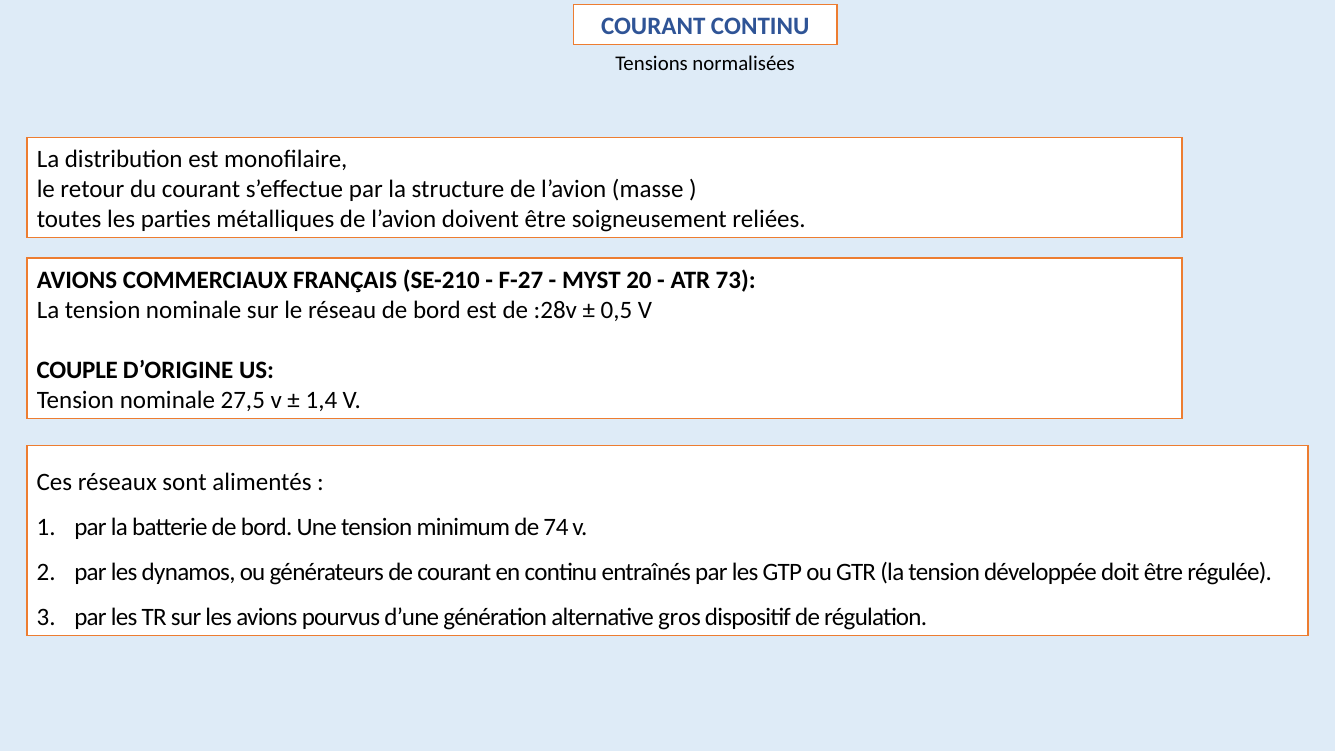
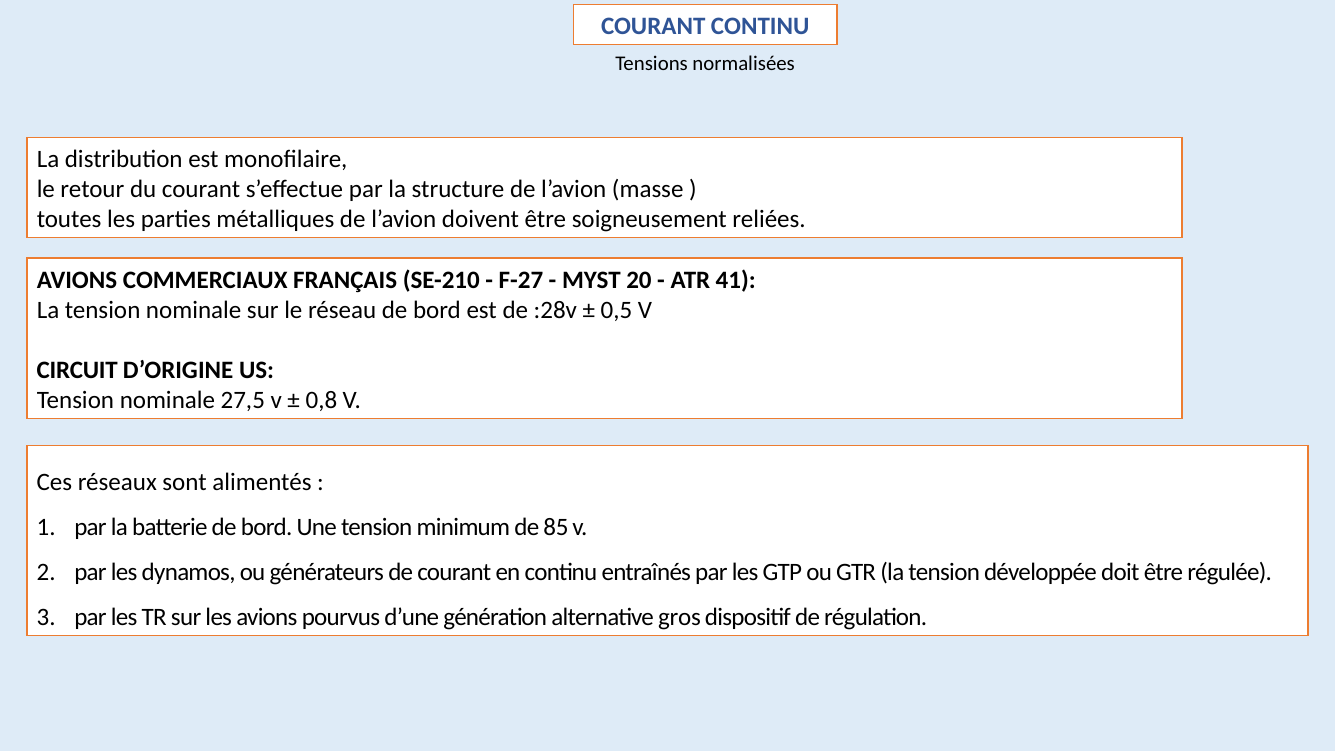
73: 73 -> 41 (736, 280)
COUPLE: COUPLE -> CIRCUIT (77, 370)
1,4: 1,4 -> 0,8 (321, 400)
74: 74 -> 85 (556, 527)
